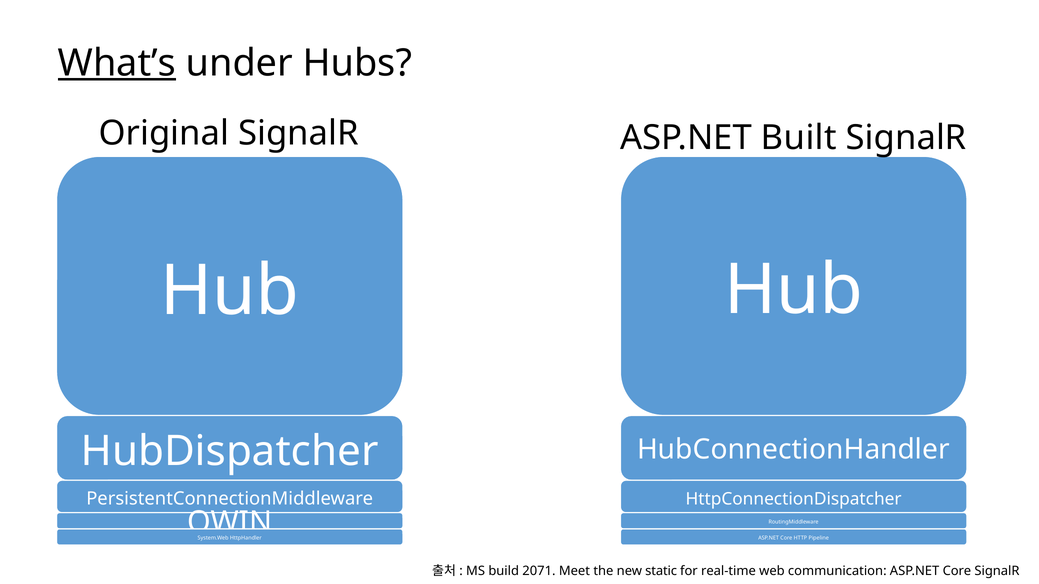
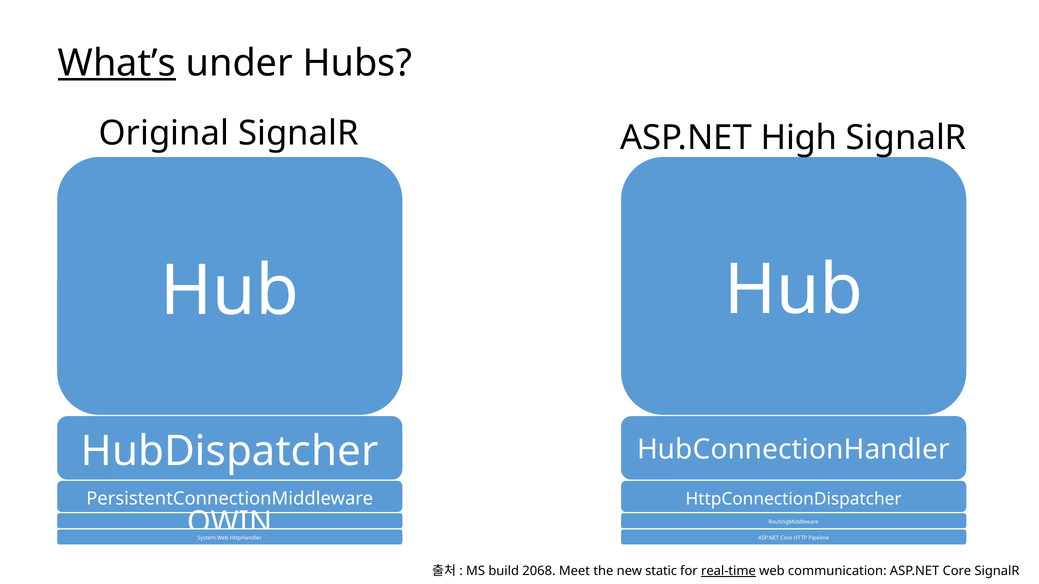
Built: Built -> High (799, 138)
2071: 2071 -> 2068 (539, 571)
real-time underline: none -> present (728, 571)
